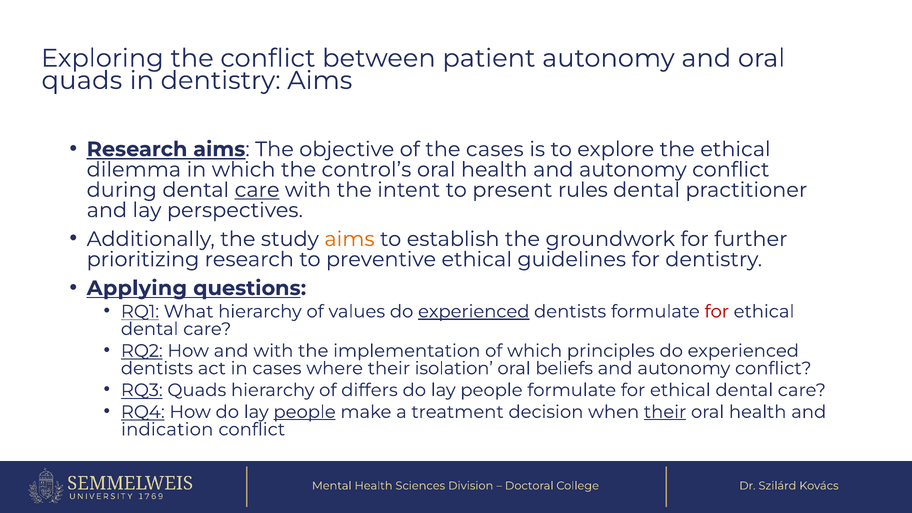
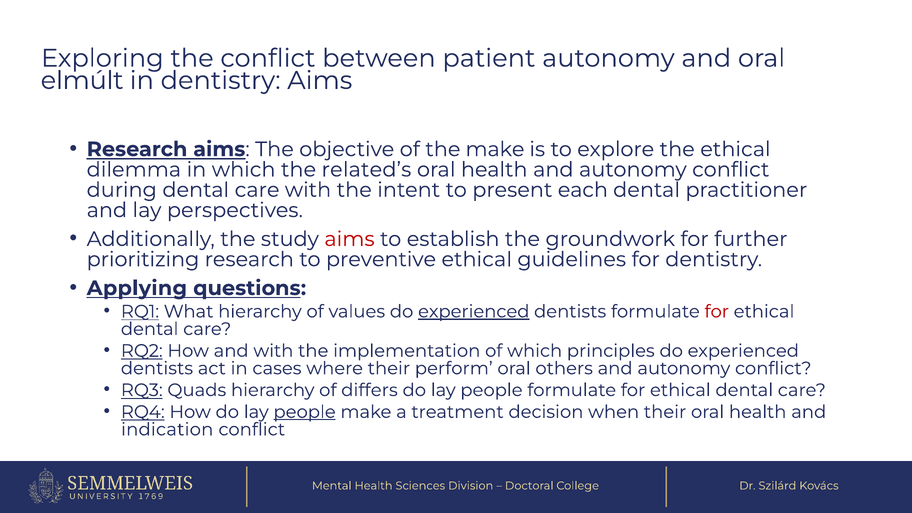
quads: quads -> elmúlt (82, 80)
the cases: cases -> make (495, 149)
control’s: control’s -> related’s (366, 170)
care underline: present -> none (257, 190)
rules: rules -> each (583, 190)
aims colour: orange -> red (349, 239)
isolation: isolation -> perform (454, 368)
beliefs: beliefs -> others (564, 368)
their underline: present -> none (665, 412)
